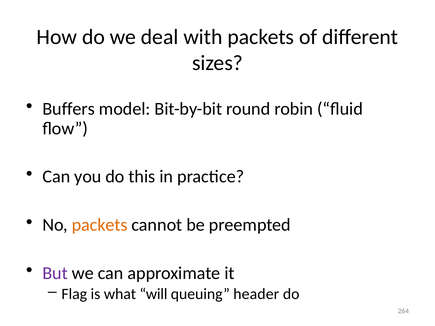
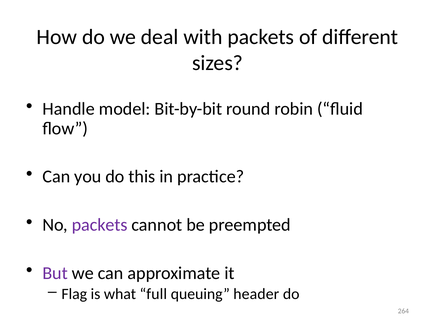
Buffers: Buffers -> Handle (69, 109)
packets colour: orange -> purple (100, 225)
will: will -> full (153, 294)
